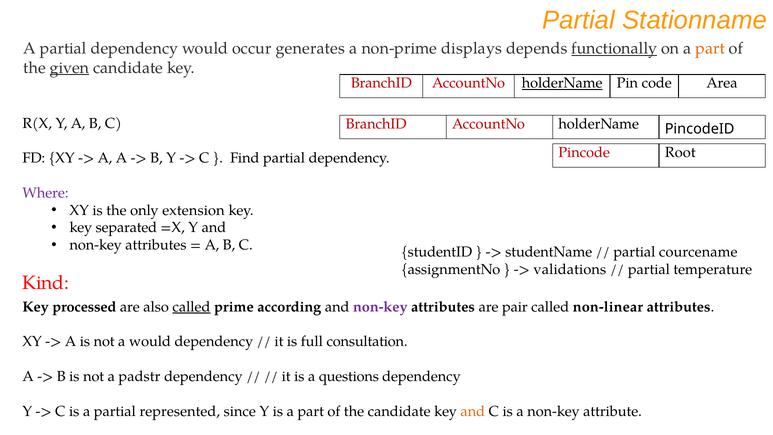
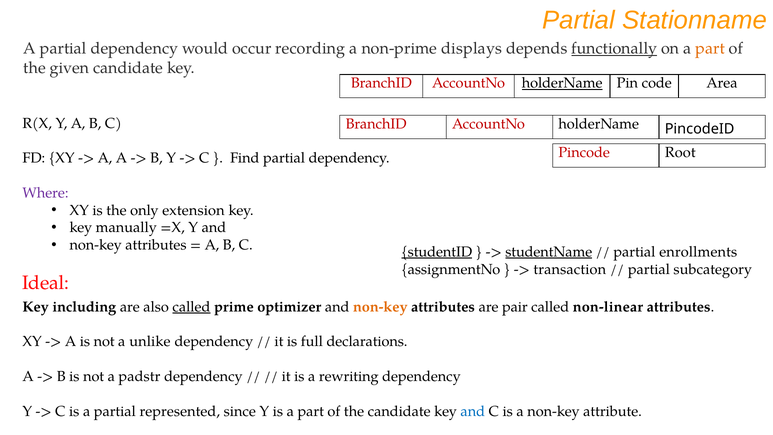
generates: generates -> recording (310, 48)
given underline: present -> none (70, 68)
separated: separated -> manually (126, 228)
studentID underline: none -> present (437, 252)
studentName underline: none -> present (549, 252)
courcename: courcename -> enrollments (698, 252)
validations: validations -> transaction (570, 269)
temperature: temperature -> subcategory (713, 269)
Kind: Kind -> Ideal (46, 283)
processed: processed -> including (84, 307)
according: according -> optimizer (289, 307)
non-key colour: purple -> orange (380, 307)
a would: would -> unlike (150, 342)
consultation: consultation -> declarations (367, 342)
questions: questions -> rewriting (349, 376)
and colour: orange -> blue (473, 411)
